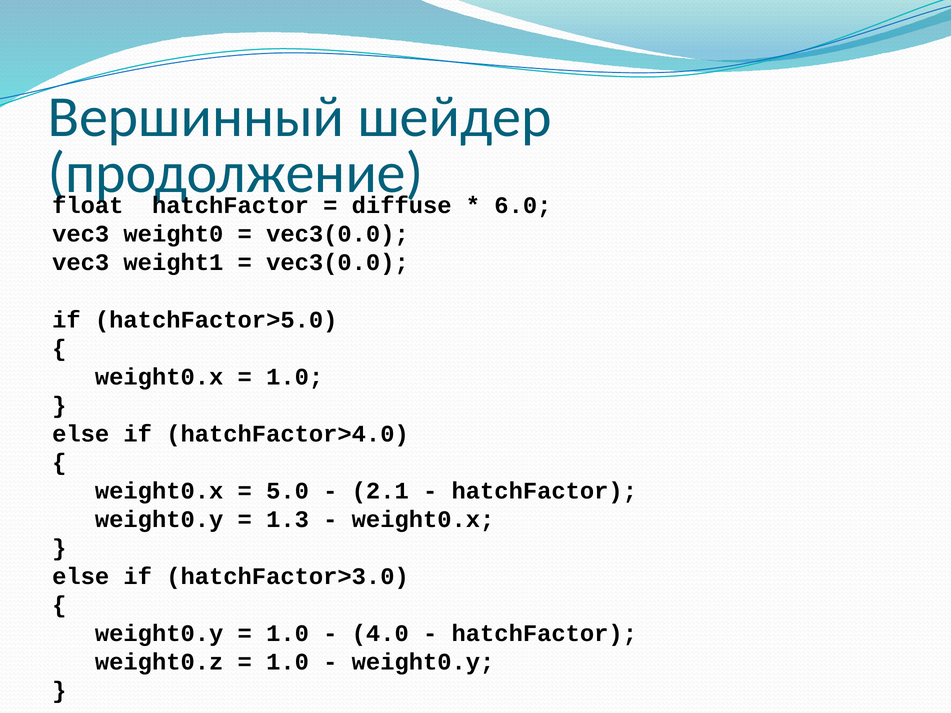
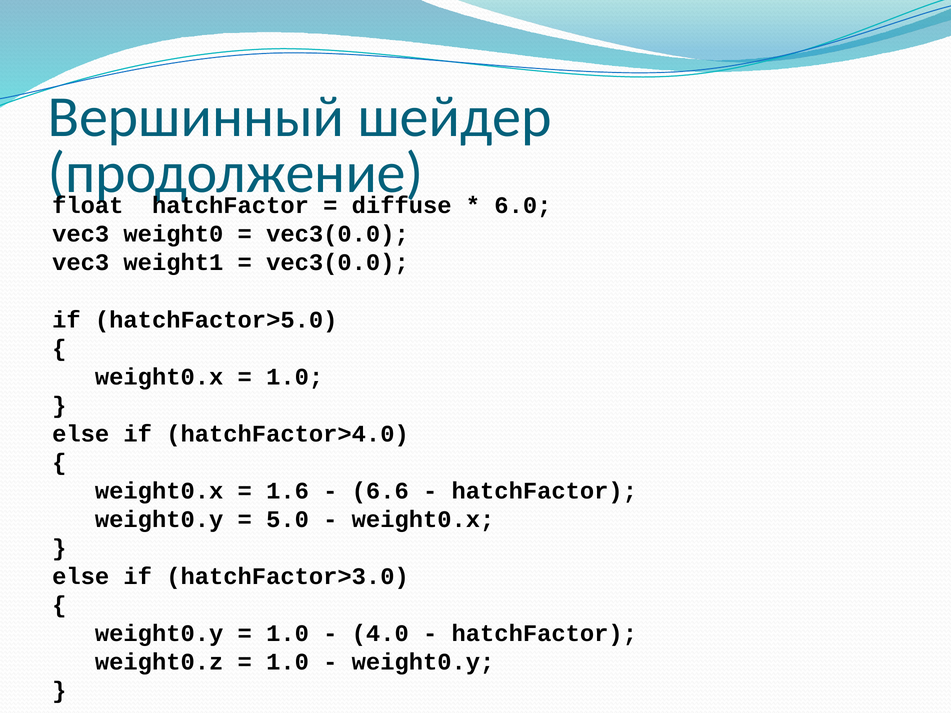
5.0: 5.0 -> 1.6 (288, 491)
2.1: 2.1 -> 6.6 (380, 491)
1.3: 1.3 -> 5.0 (288, 520)
